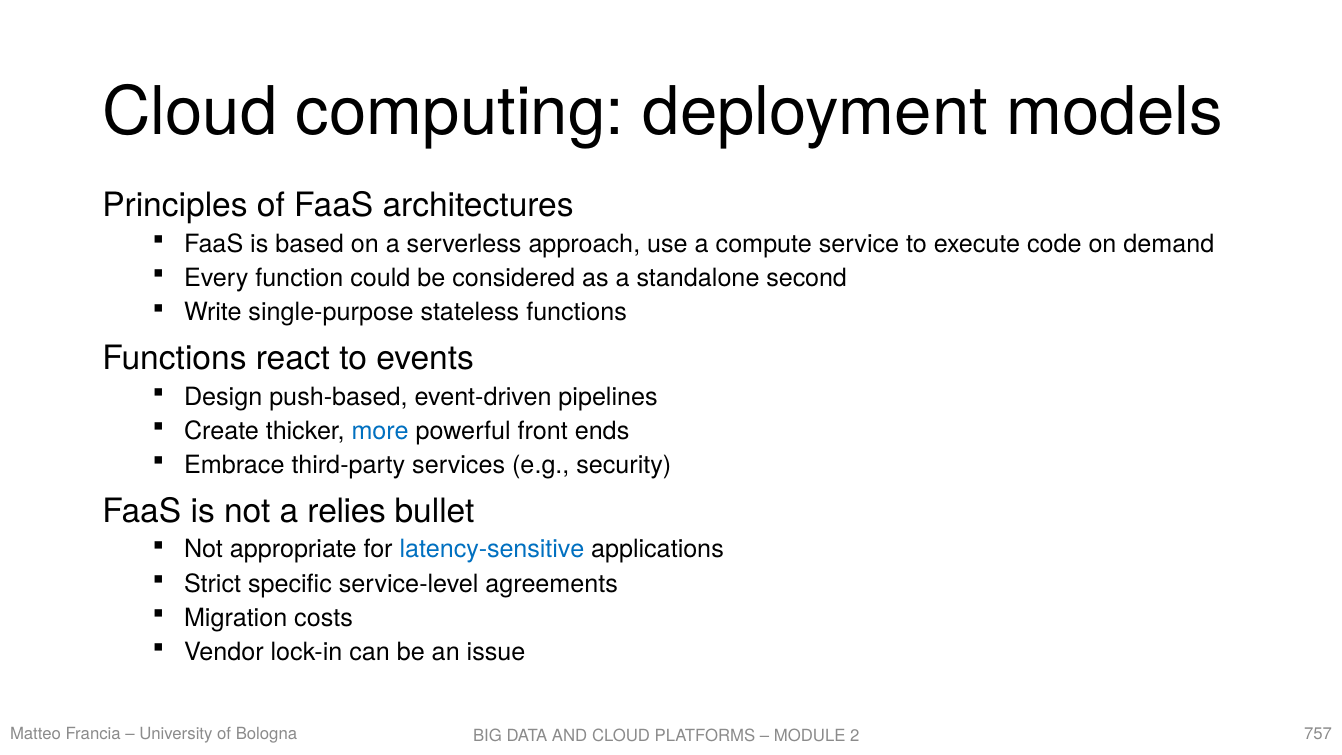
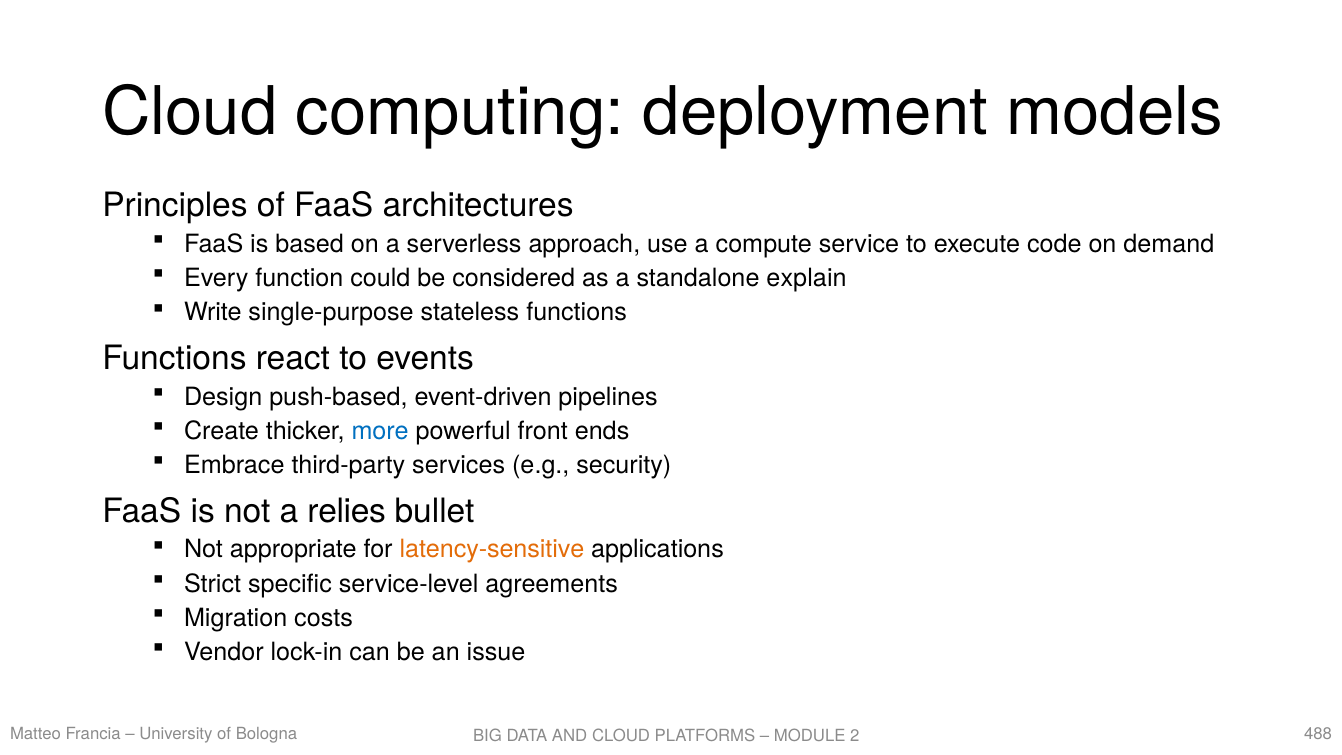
second: second -> explain (807, 278)
latency-sensitive colour: blue -> orange (492, 550)
757: 757 -> 488 (1318, 734)
